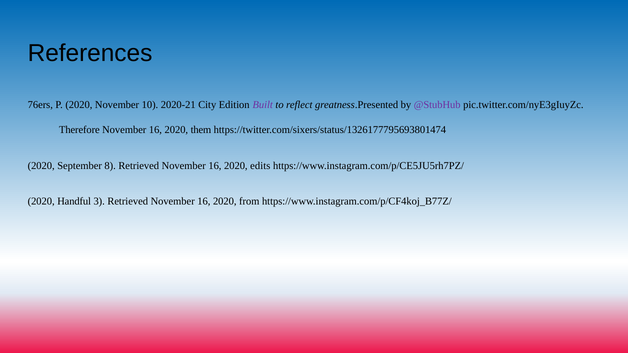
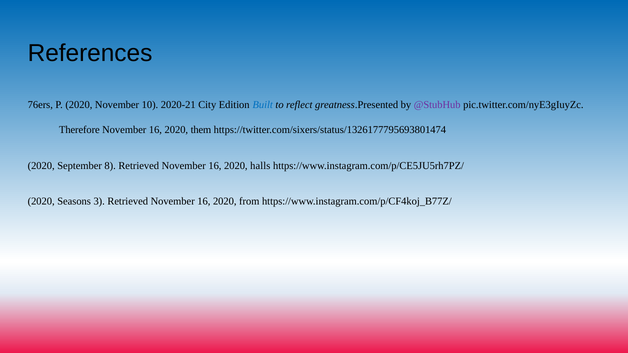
Built colour: purple -> blue (263, 105)
edits: edits -> halls (260, 166)
Handful: Handful -> Seasons (74, 201)
